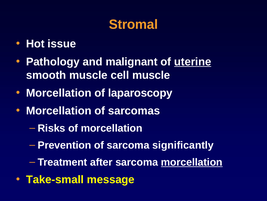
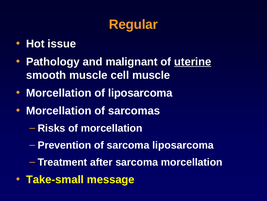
Stromal: Stromal -> Regular (133, 24)
of laparoscopy: laparoscopy -> liposarcoma (140, 93)
sarcoma significantly: significantly -> liposarcoma (183, 145)
morcellation underline: present -> none (192, 162)
